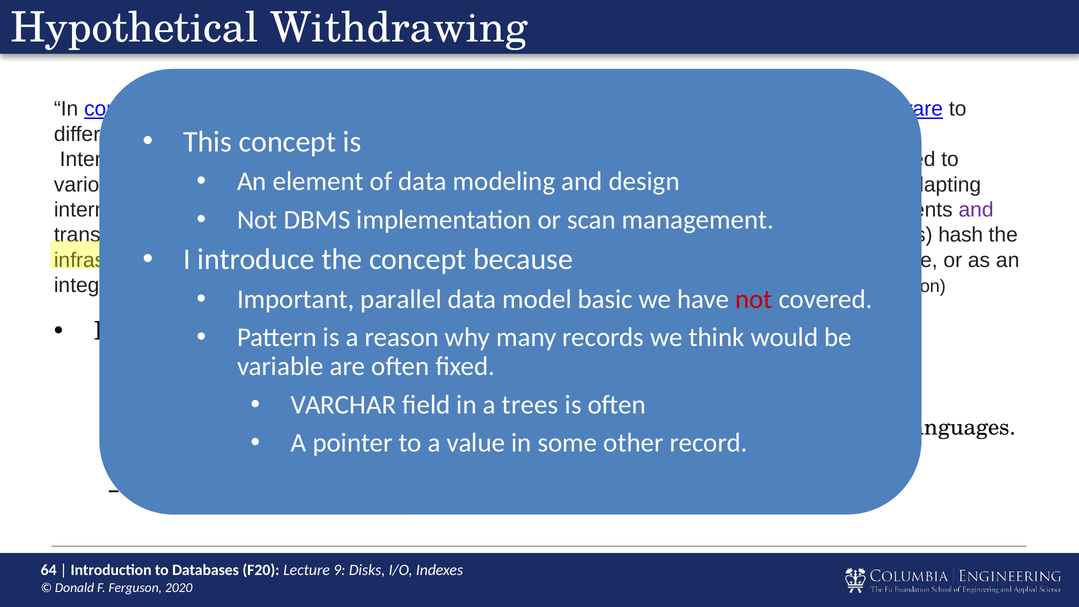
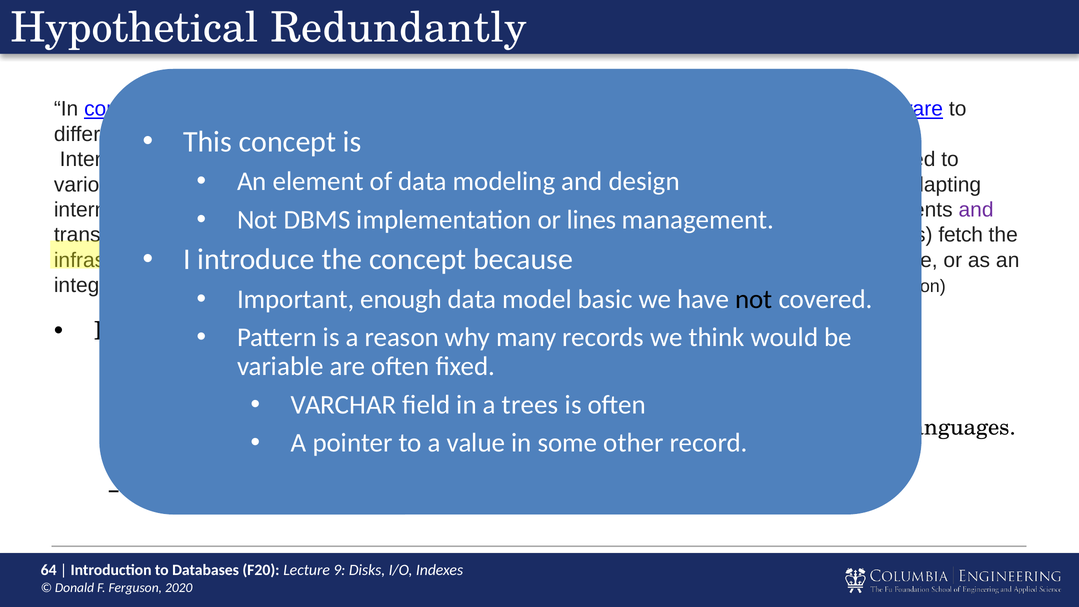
Withdrawing: Withdrawing -> Redundantly (399, 28)
scan: scan -> lines (592, 220)
hash: hash -> fetch (961, 235)
parallel: parallel -> enough (401, 299)
not colour: red -> black (754, 299)
